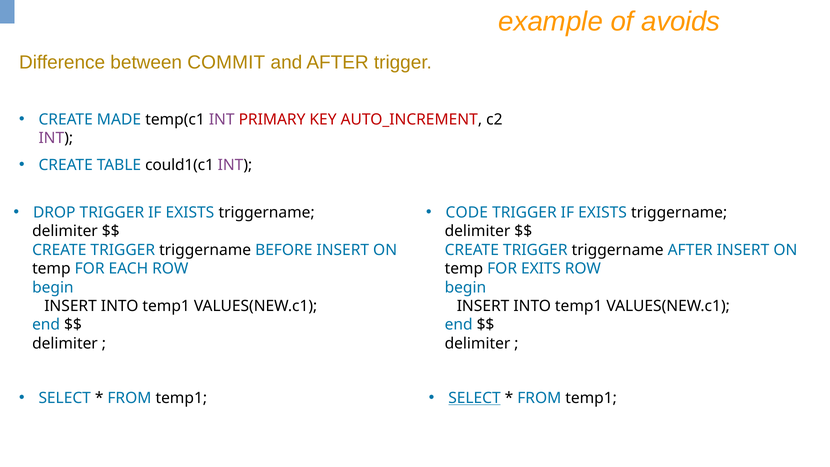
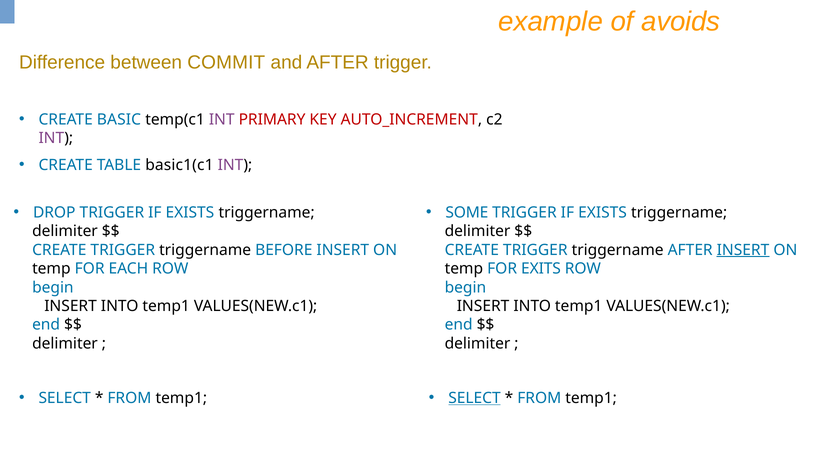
MADE: MADE -> BASIC (119, 119)
could1(c1: could1(c1 -> basic1(c1 (179, 165)
CODE: CODE -> SOME (467, 213)
INSERT underline: none -> present (743, 250)
